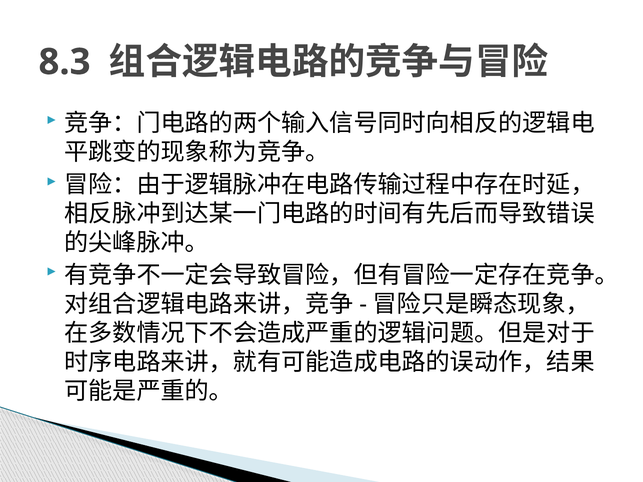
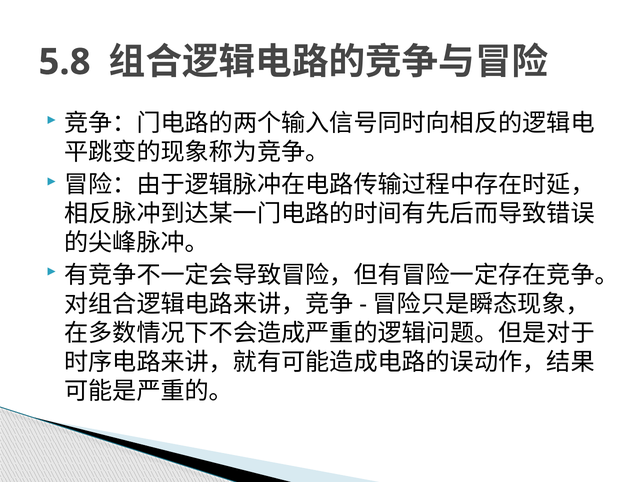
8.3: 8.3 -> 5.8 (65, 62)
